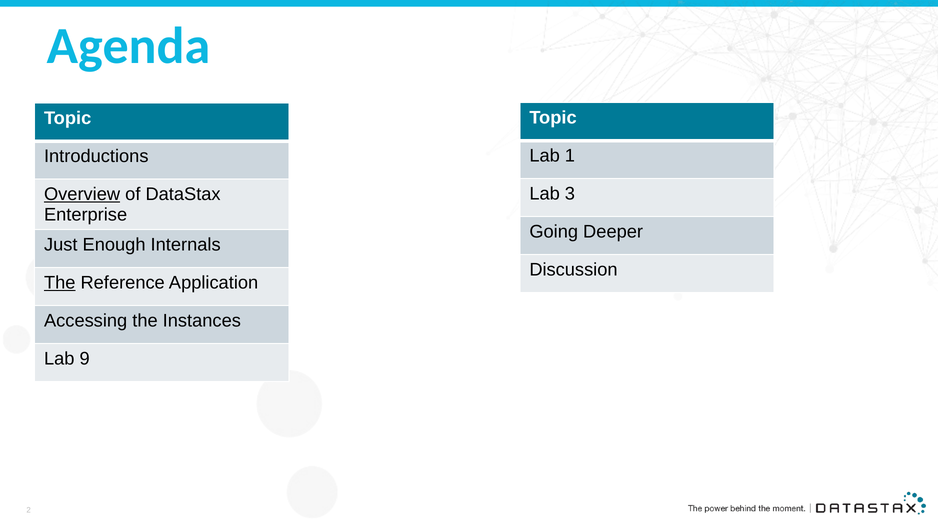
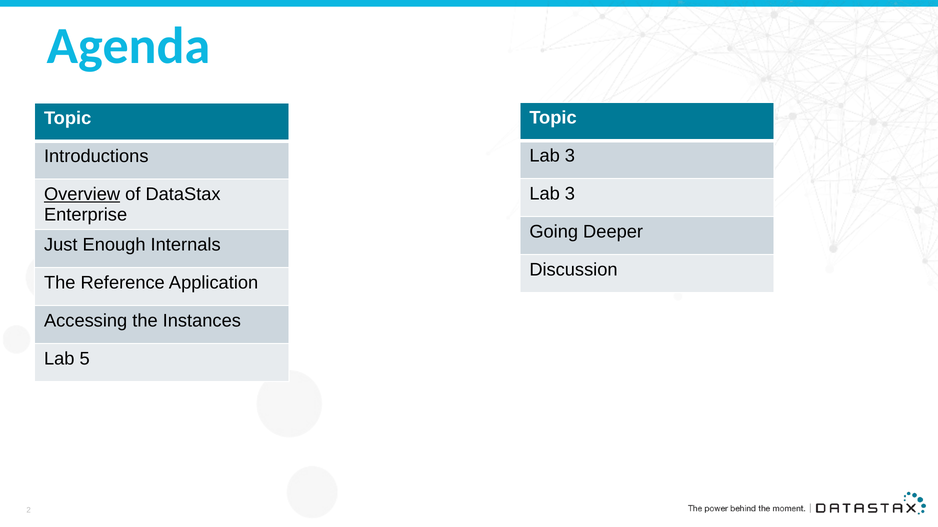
1: 1 -> 3 (570, 156)
The underline: present -> none (60, 283)
9: 9 -> 5 (85, 359)
